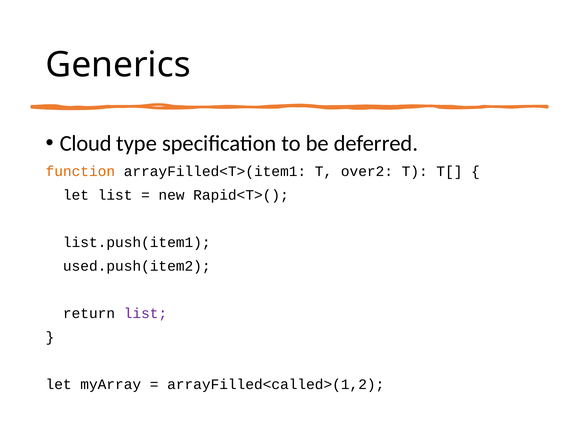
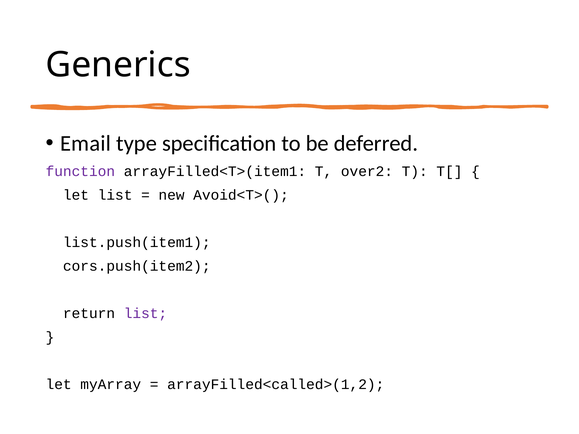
Cloud: Cloud -> Email (86, 143)
function colour: orange -> purple (80, 171)
Rapid<T>(: Rapid<T>( -> Avoid<T>( (241, 195)
used.push(item2: used.push(item2 -> cors.push(item2 (137, 266)
